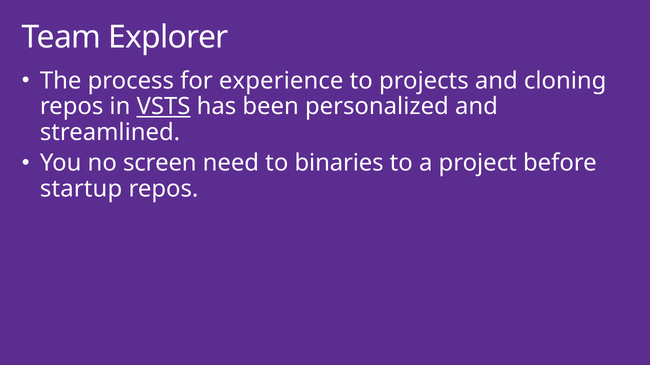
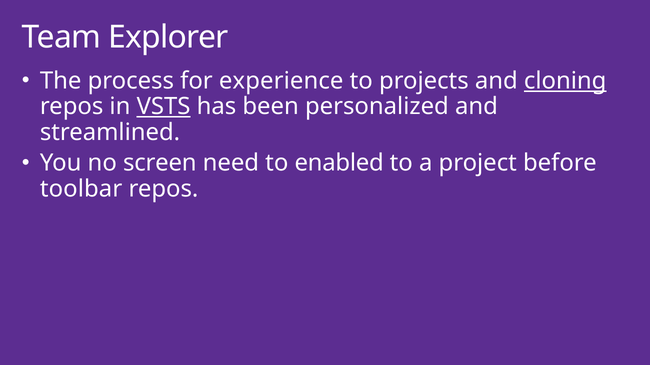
cloning underline: none -> present (565, 81)
binaries: binaries -> enabled (339, 163)
startup: startup -> toolbar (81, 189)
